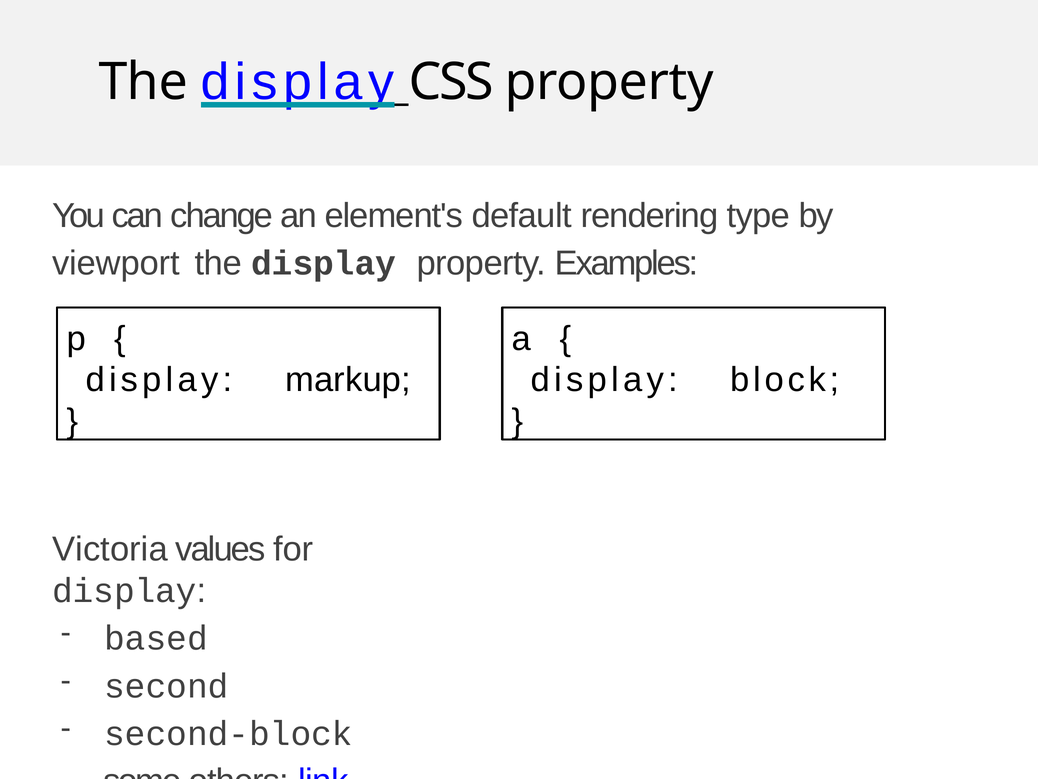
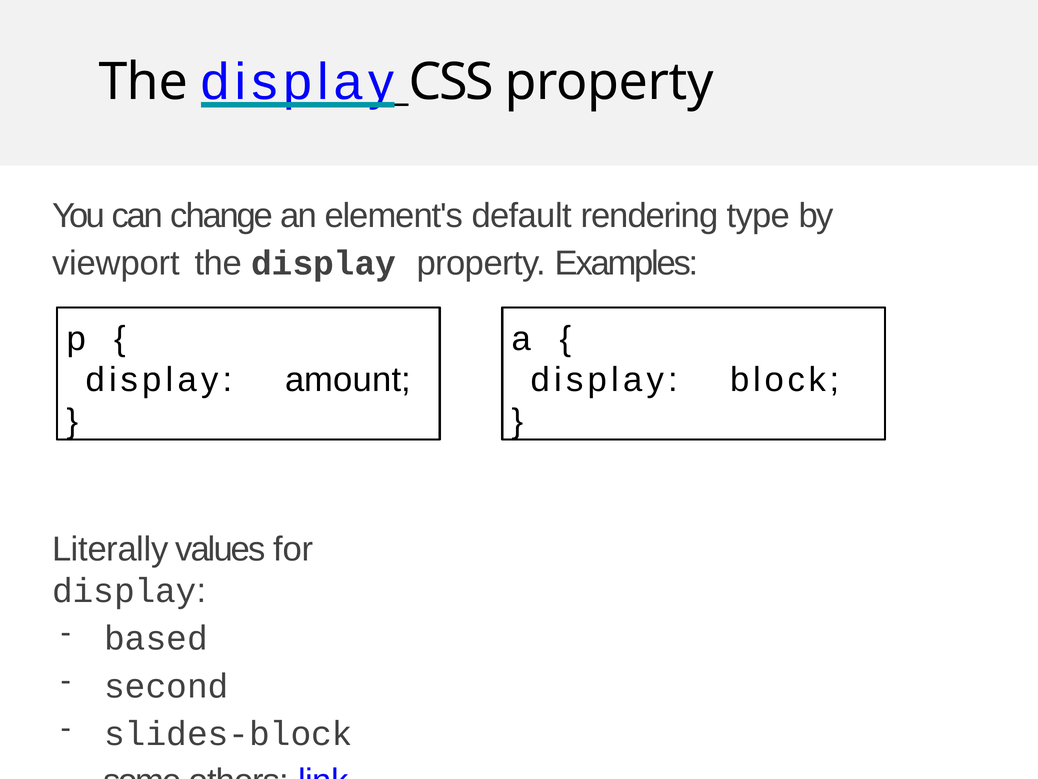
markup: markup -> amount (348, 380)
Victoria: Victoria -> Literally (110, 549)
second-block: second-block -> slides-block (228, 733)
